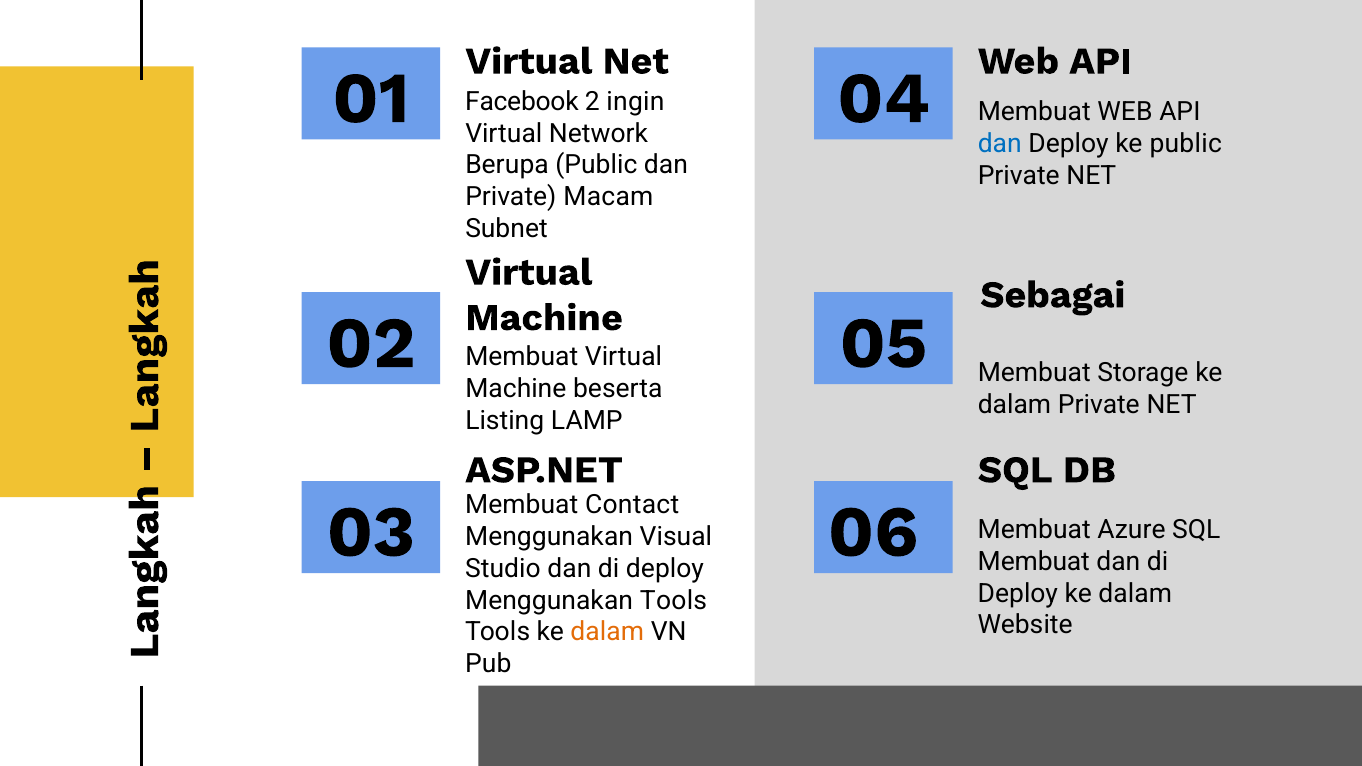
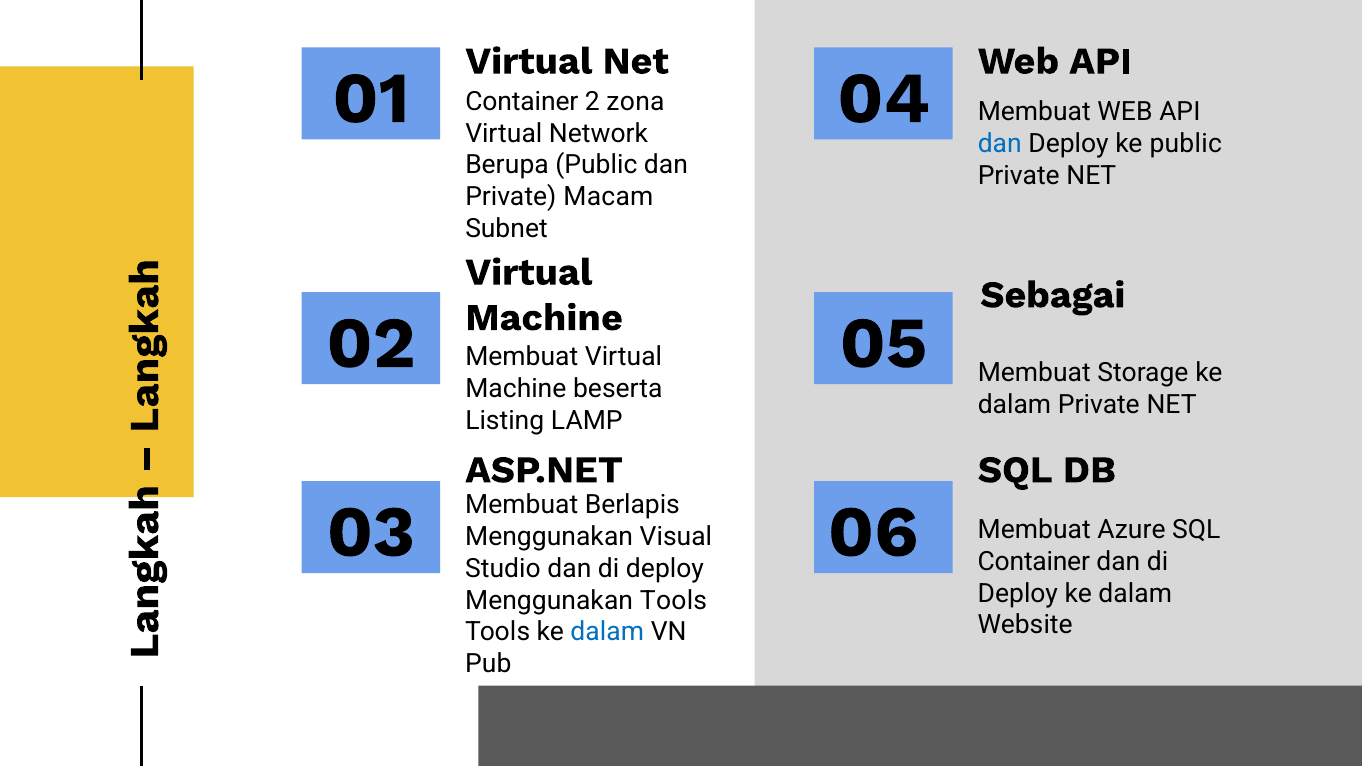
Facebook: Facebook -> Container (522, 102)
ingin: ingin -> zona (636, 102)
Contact: Contact -> Berlapis (632, 505)
Membuat: Membuat -> Container (1034, 562)
dalam colour: orange -> blue (607, 632)
